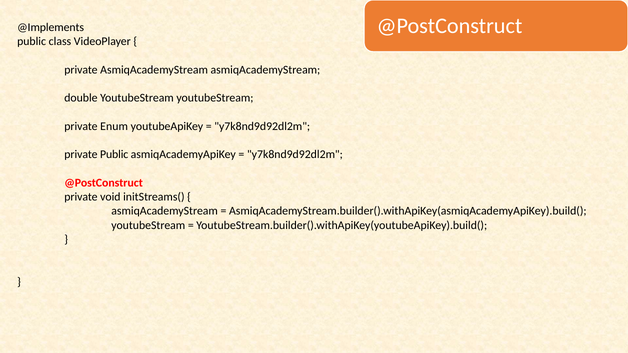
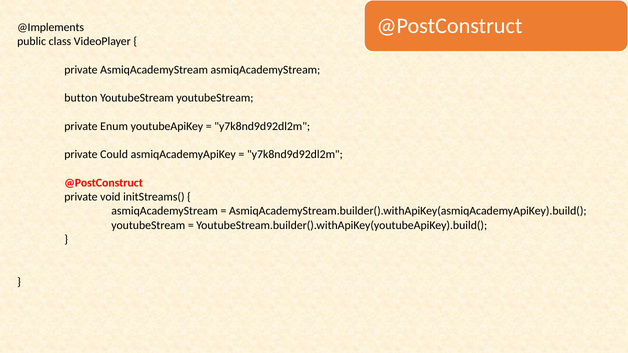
double: double -> button (81, 98)
private Public: Public -> Could (114, 155)
